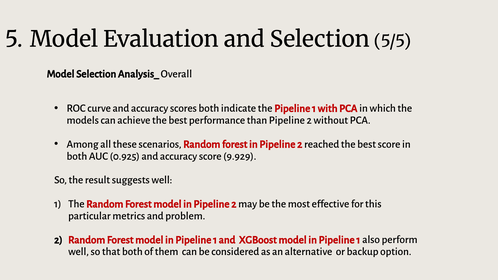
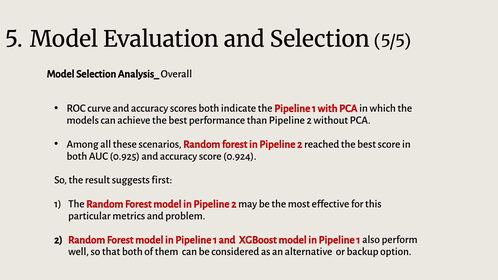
9.929: 9.929 -> 0.924 (240, 156)
suggests well: well -> first (162, 180)
